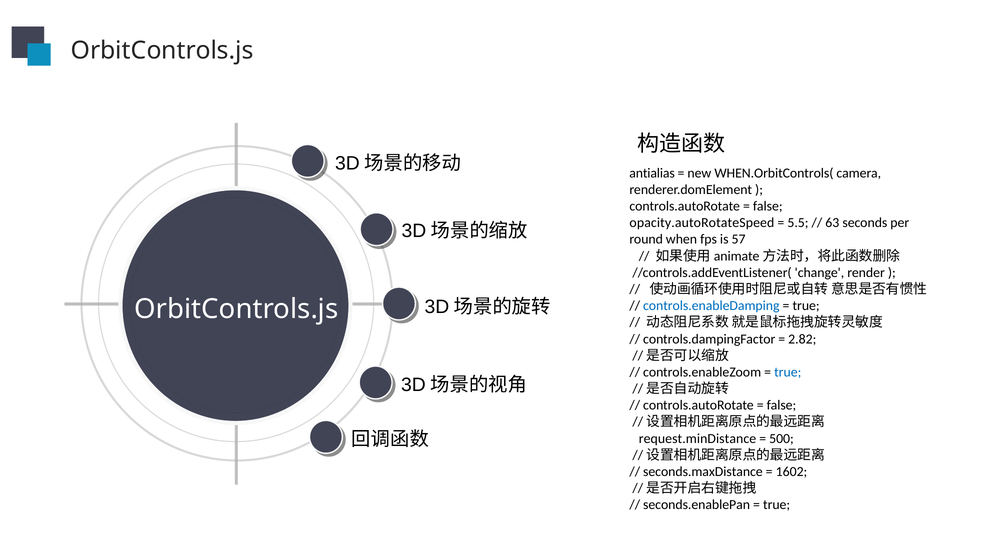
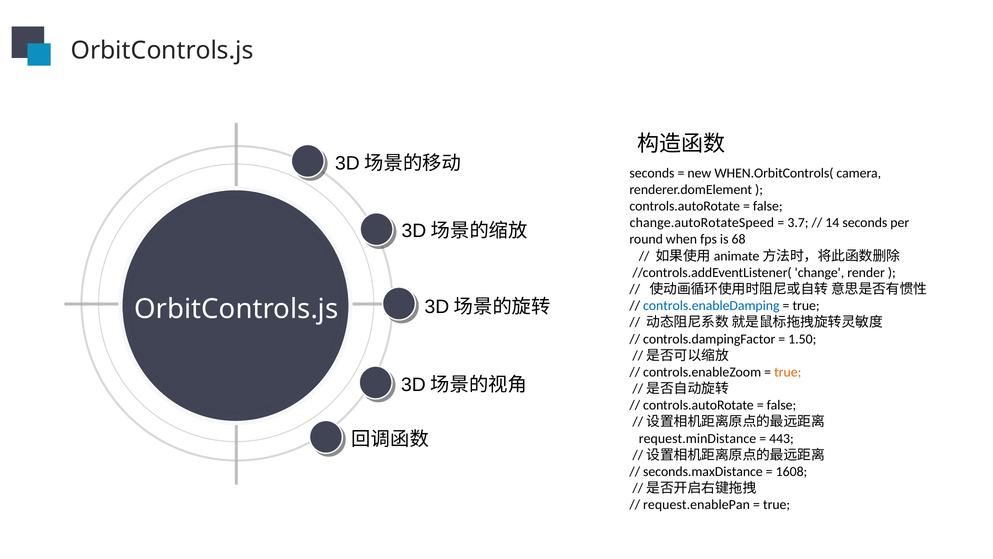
antialias: antialias -> seconds (652, 173)
opacity.autoRotateSpeed: opacity.autoRotateSpeed -> change.autoRotateSpeed (702, 223)
5.5: 5.5 -> 3.7 (798, 223)
63: 63 -> 14 (832, 223)
57: 57 -> 68 (739, 239)
2.82: 2.82 -> 1.50 (802, 339)
true colour: blue -> orange (788, 372)
500: 500 -> 443 (781, 438)
1602: 1602 -> 1608 (791, 471)
seconds.enablePan: seconds.enablePan -> request.enablePan (696, 504)
